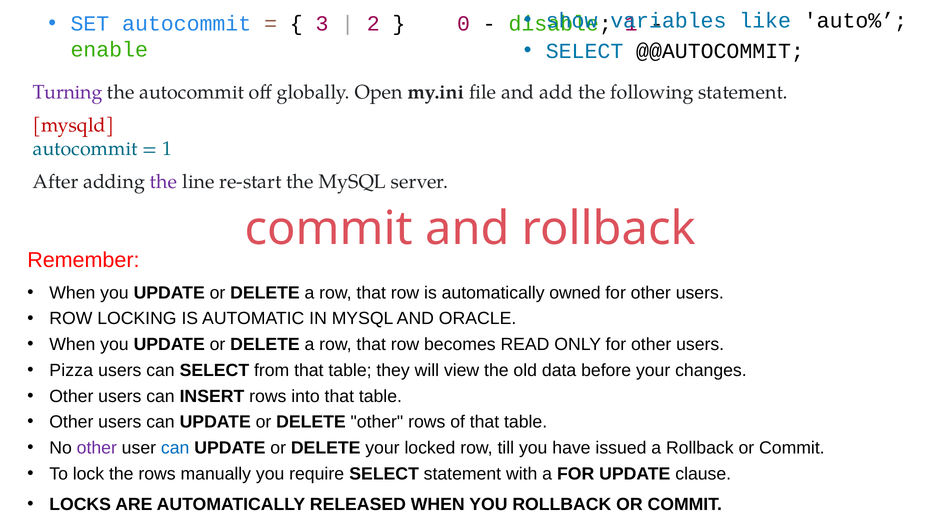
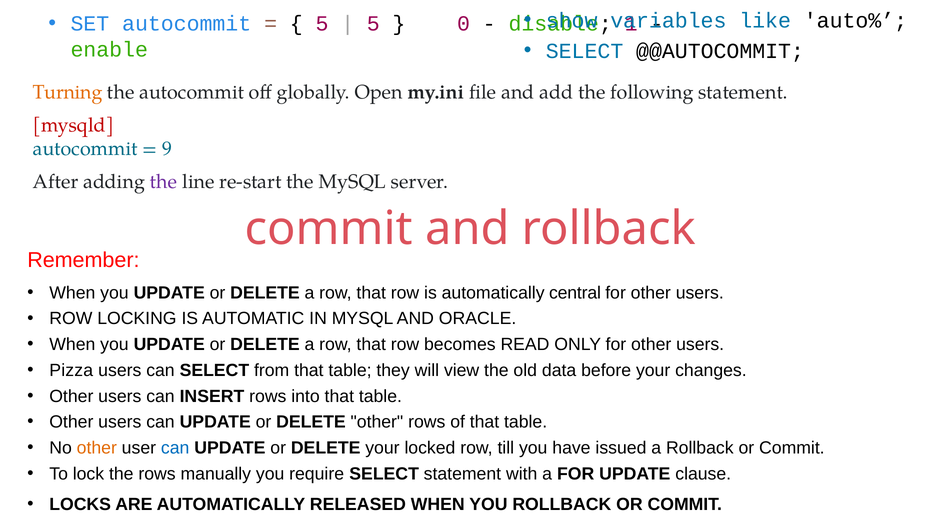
3: 3 -> 5 (322, 24)
2: 2 -> 5 (373, 24)
Turning colour: purple -> orange (68, 92)
1: 1 -> 9 (167, 149)
owned: owned -> central (575, 293)
other colour: purple -> orange (97, 448)
